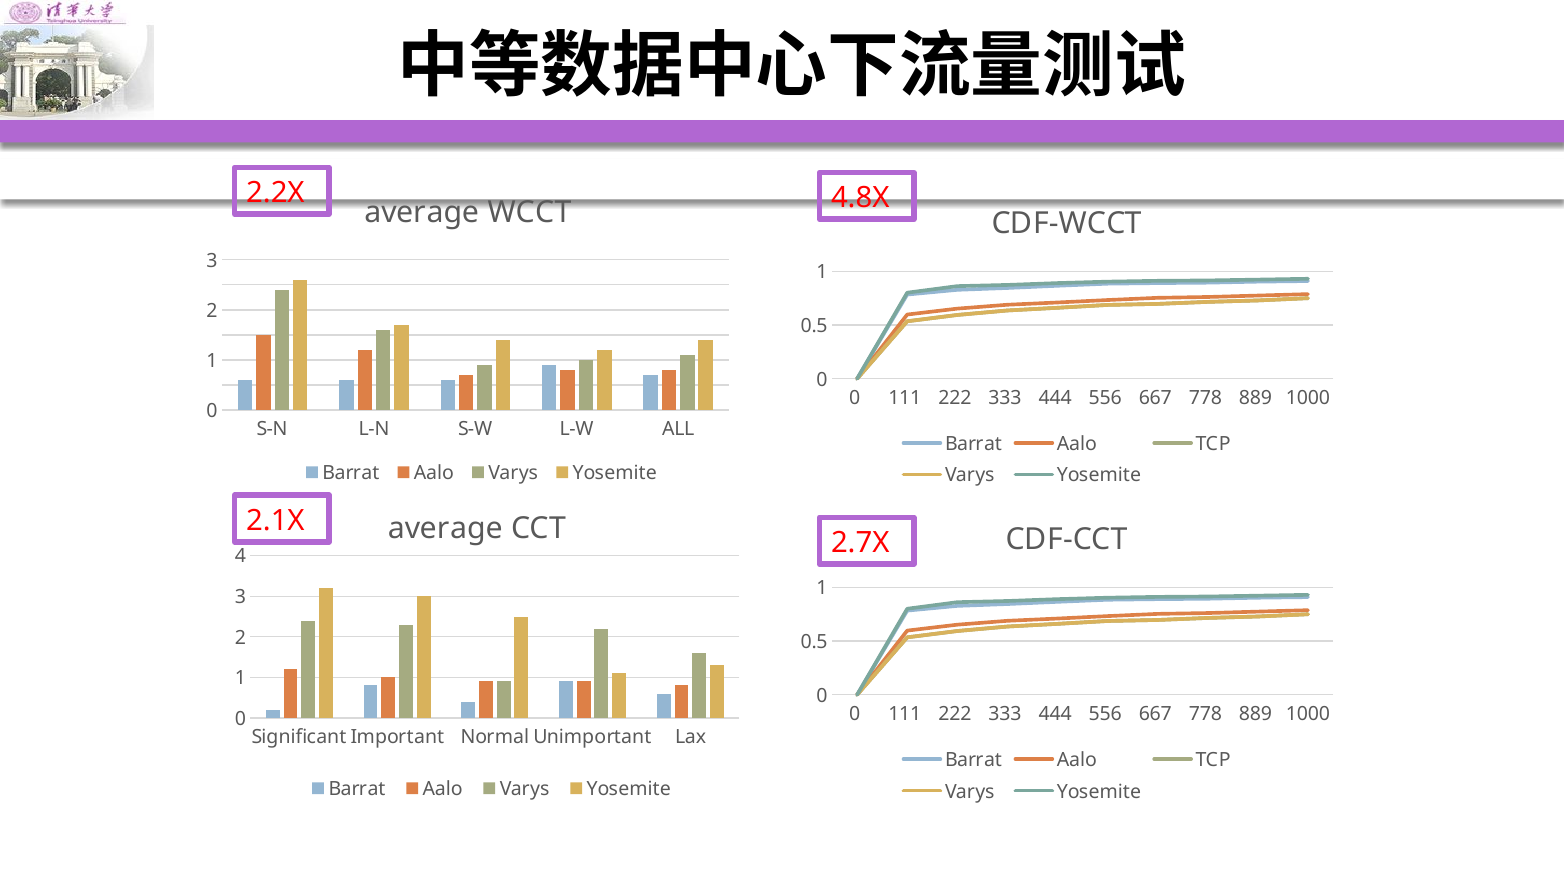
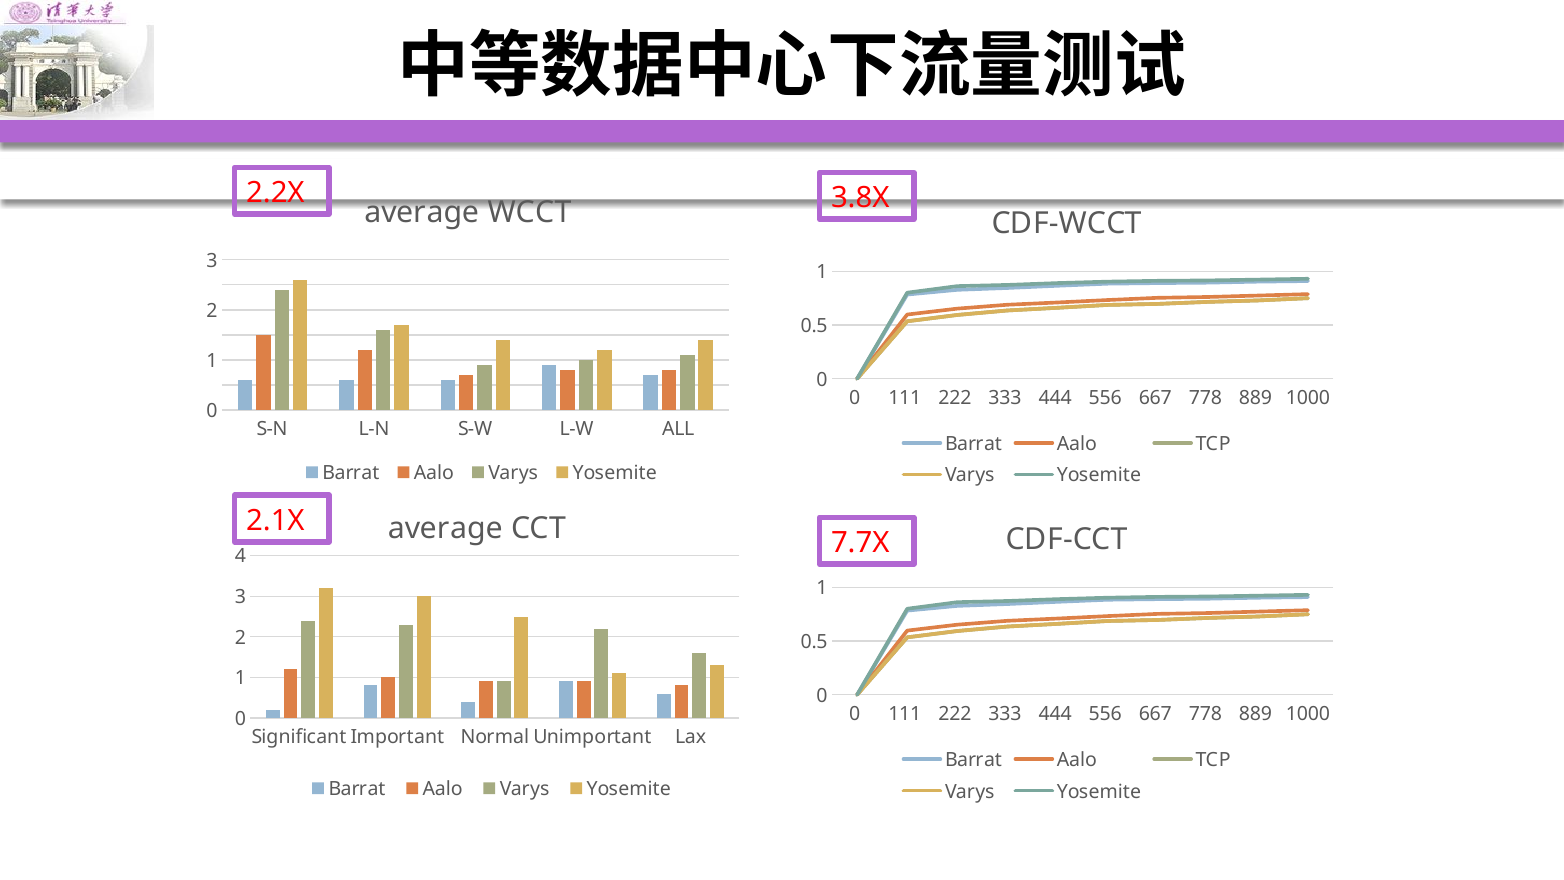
4.8X: 4.8X -> 3.8X (860, 198)
2.7X: 2.7X -> 7.7X (860, 543)
